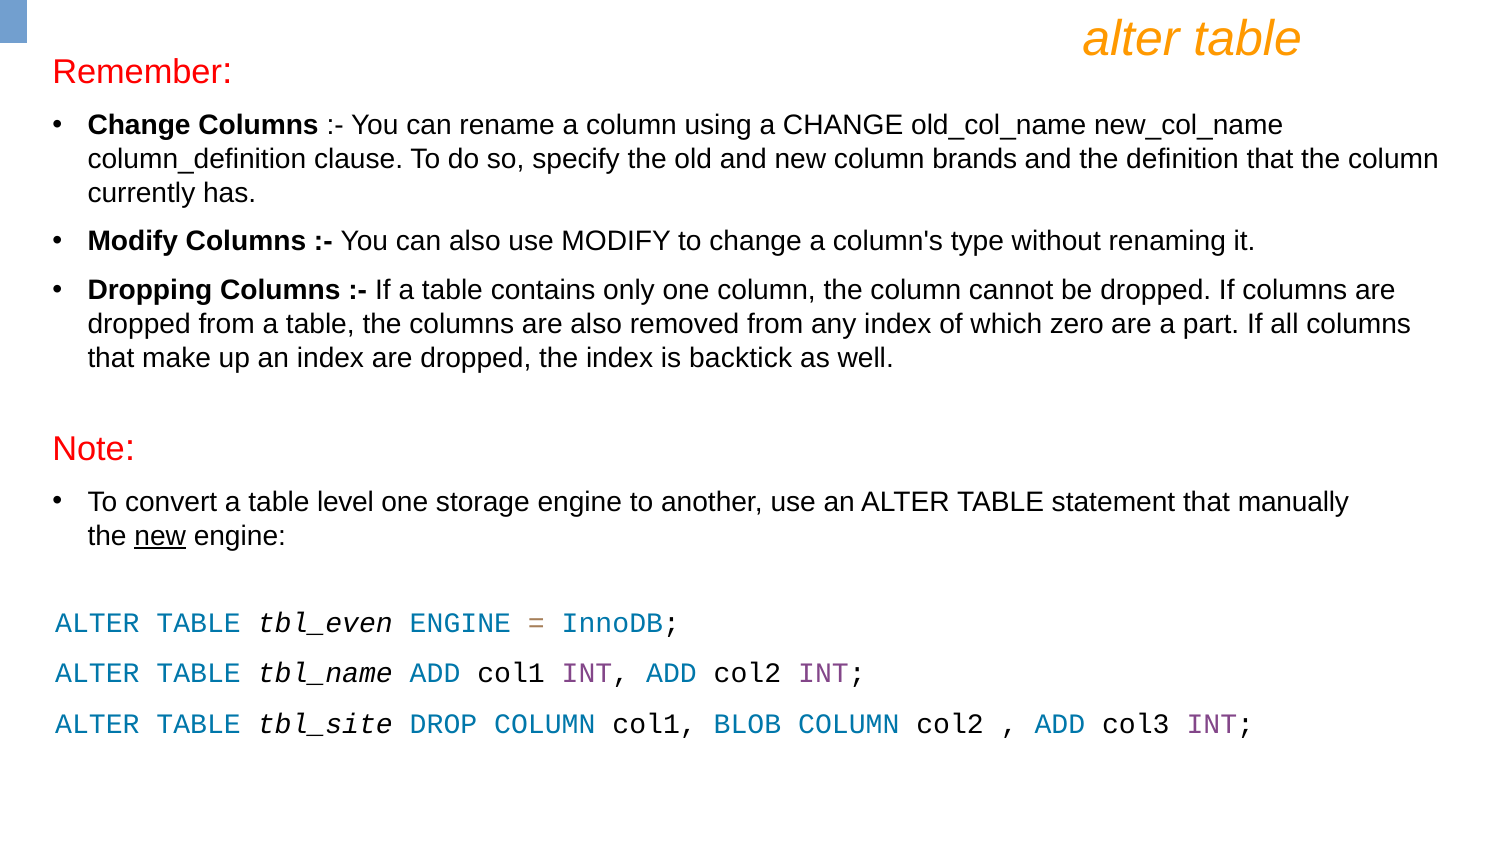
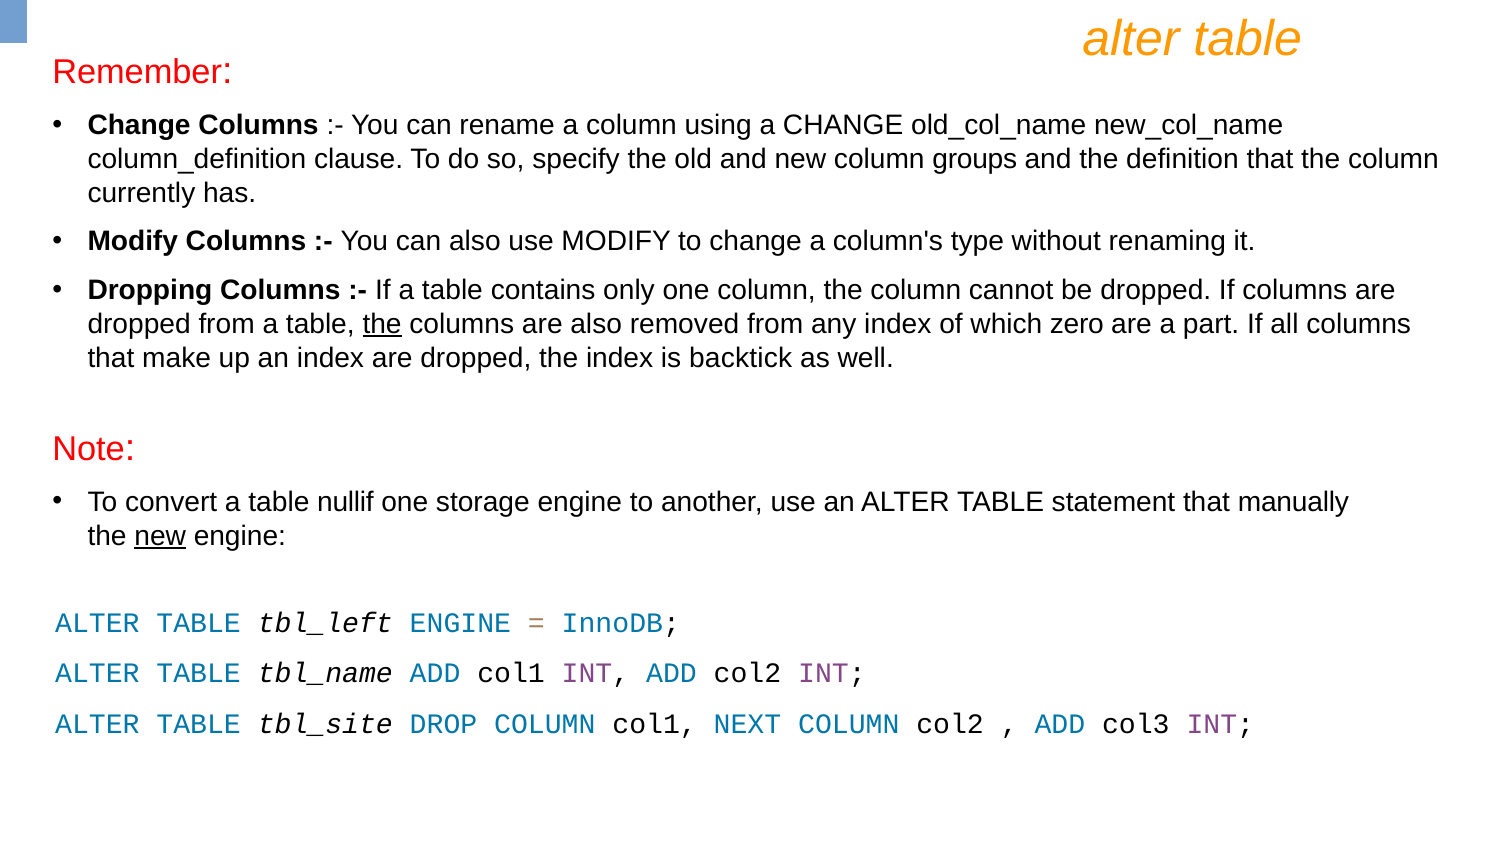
brands: brands -> groups (975, 159)
the underline: none -> present (382, 324)
level: level -> nullif (345, 502)
tbl_even: tbl_even -> tbl_left (325, 623)
BLOB: BLOB -> NEXT (747, 724)
